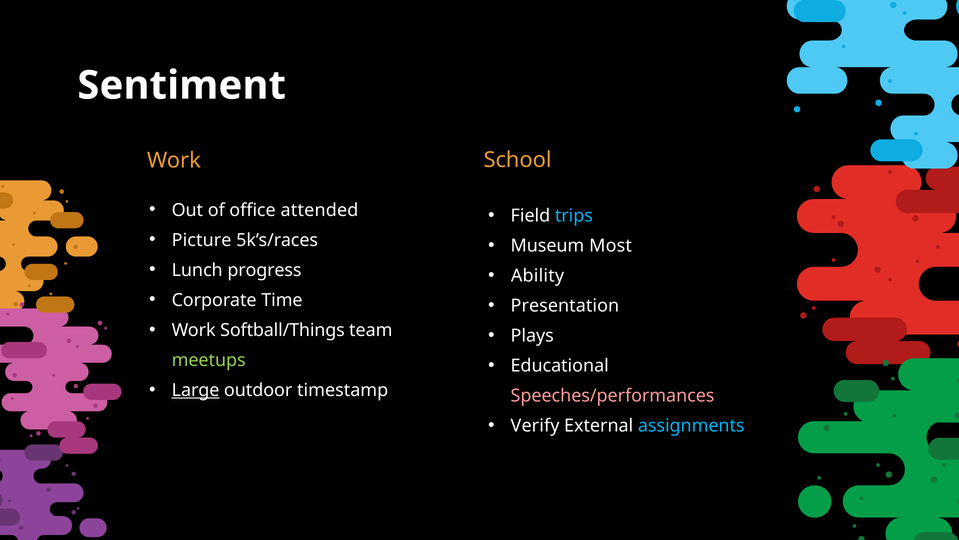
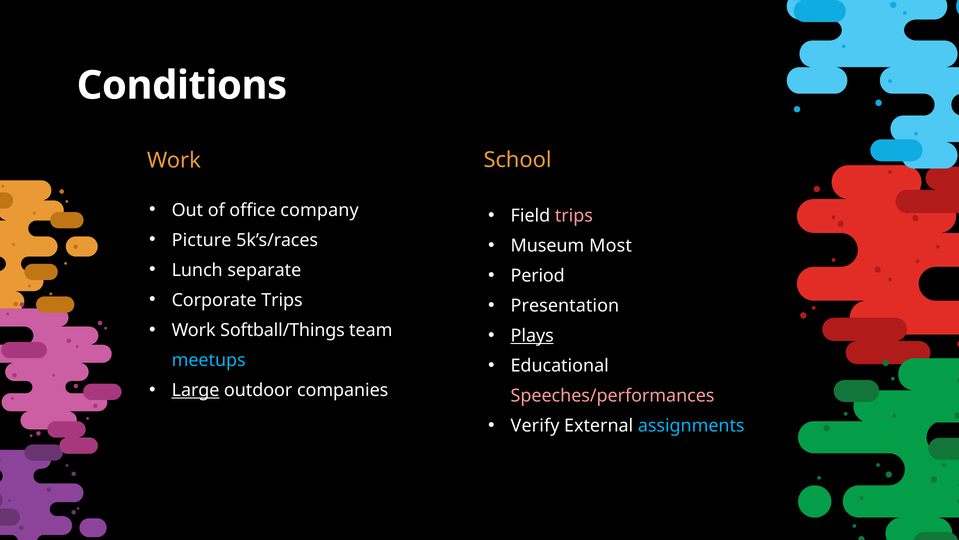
Sentiment: Sentiment -> Conditions (182, 85)
attended: attended -> company (320, 210)
trips colour: light blue -> pink (574, 216)
progress: progress -> separate (264, 270)
Ability: Ability -> Period (538, 276)
Corporate Time: Time -> Trips (282, 300)
Plays underline: none -> present (532, 335)
meetups colour: light green -> light blue (209, 360)
timestamp: timestamp -> companies (343, 390)
